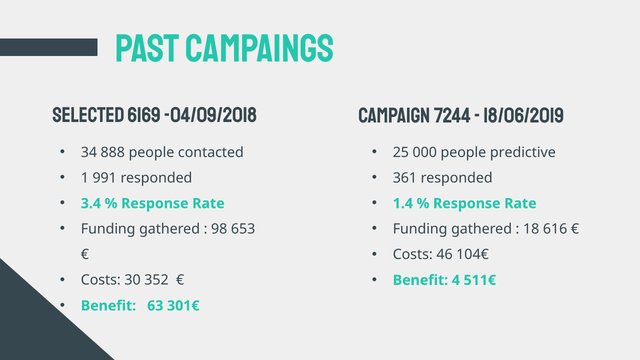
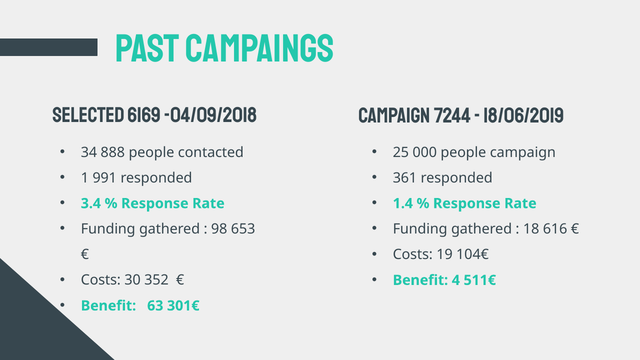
people predictive: predictive -> campaign (523, 152)
46: 46 -> 19 (445, 255)
